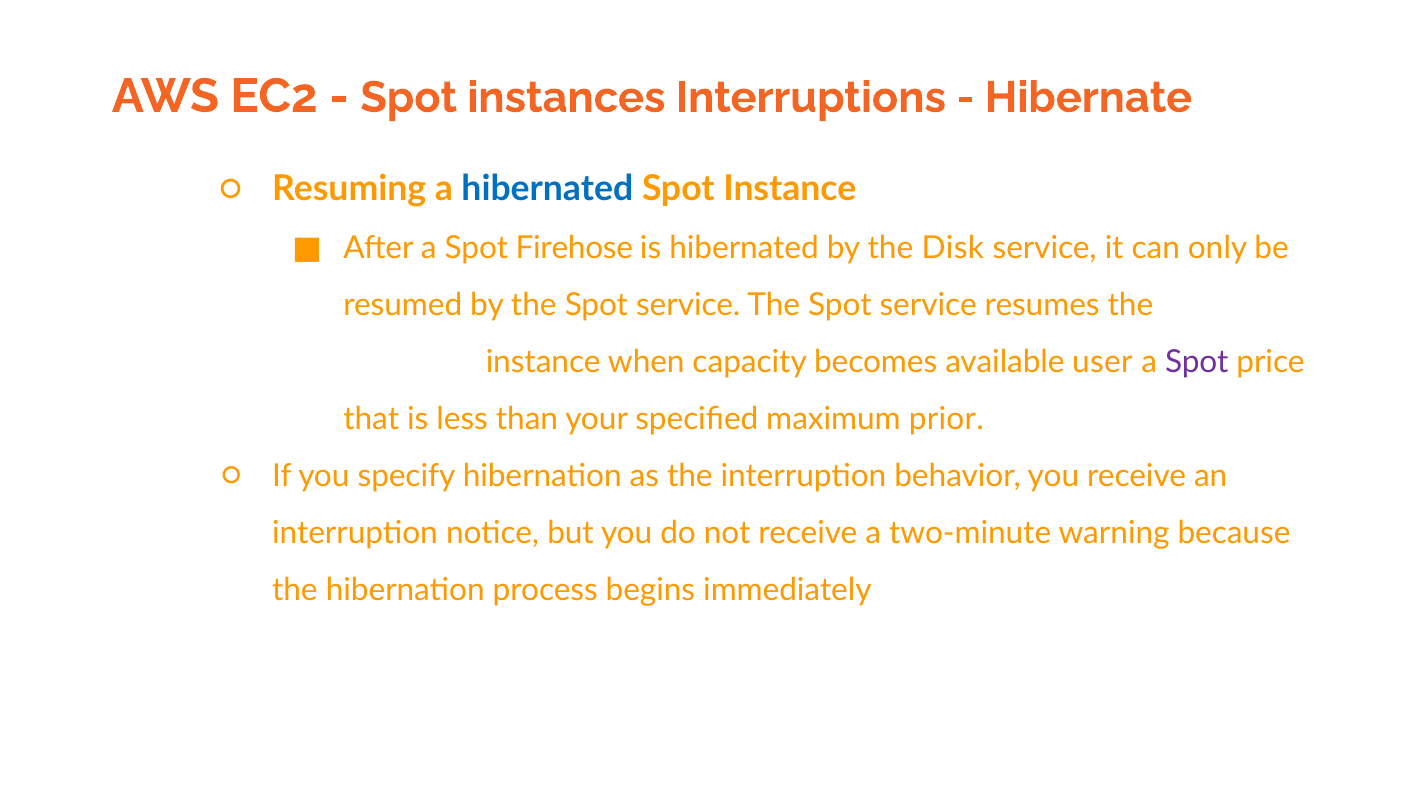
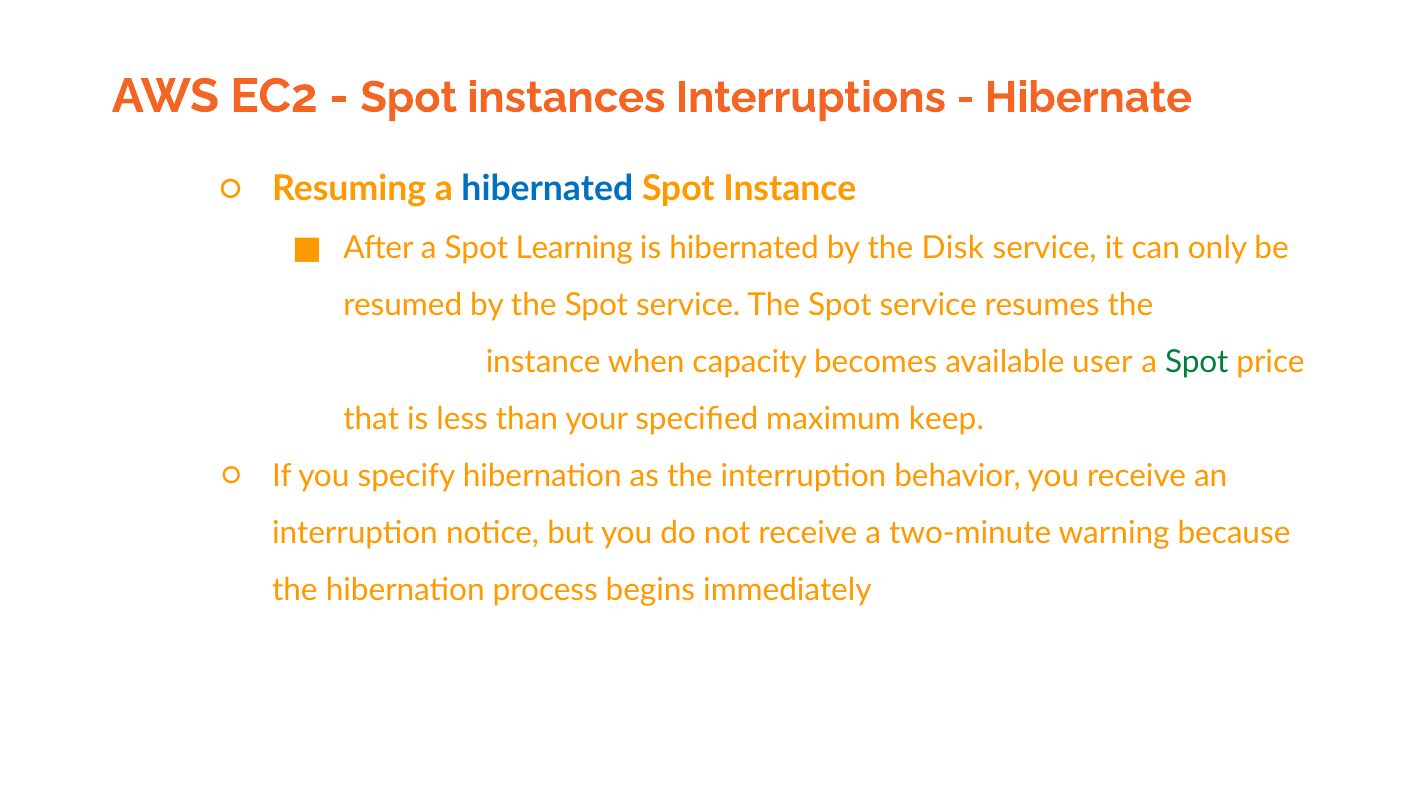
Firehose: Firehose -> Learning (574, 248)
Spot colour: purple -> green (1197, 362)
prior: prior -> keep (946, 419)
